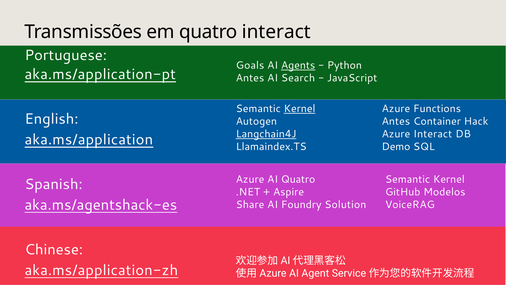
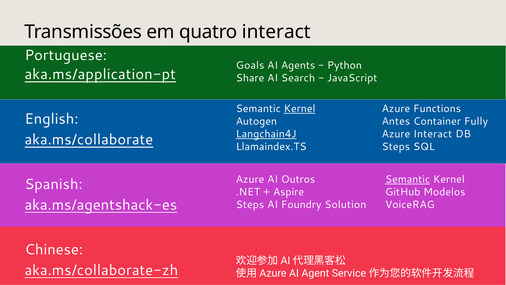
Agents underline: present -> none (298, 65)
Antes: Antes -> Share (250, 78)
Hack: Hack -> Fully (476, 121)
aka.ms/application: aka.ms/application -> aka.ms/collaborate (89, 140)
Demo: Demo -> Steps (396, 146)
AI Quatro: Quatro -> Outros (298, 179)
Semantic underline: none -> present (408, 179)
Share: Share -> Steps (250, 205)
aka.ms/application-zh: aka.ms/application-zh -> aka.ms/collaborate-zh (101, 270)
